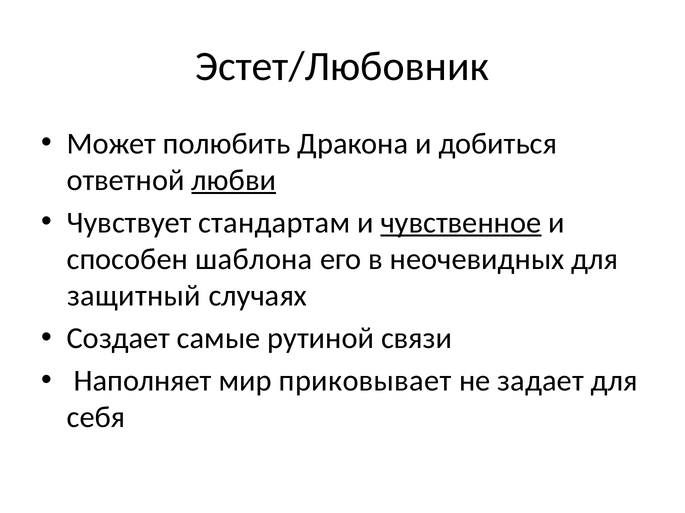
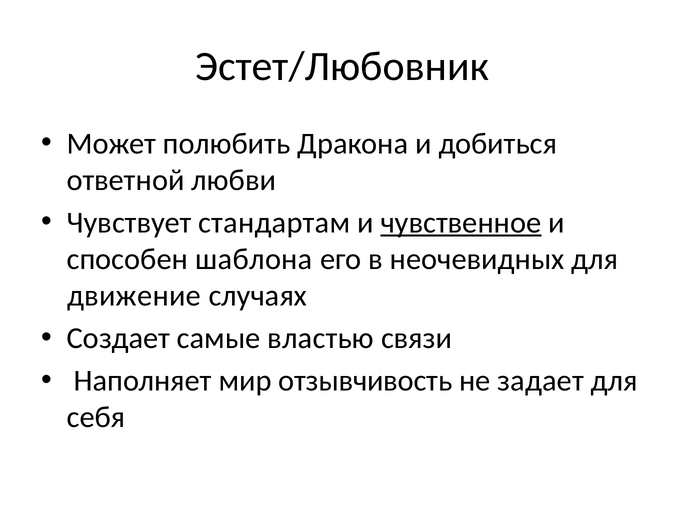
любви underline: present -> none (234, 180)
защитный: защитный -> движение (134, 296)
рутиной: рутиной -> властью (321, 339)
приковывает: приковывает -> отзывчивость (365, 381)
